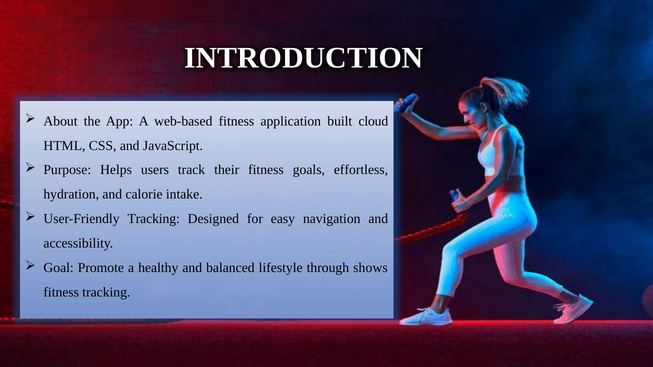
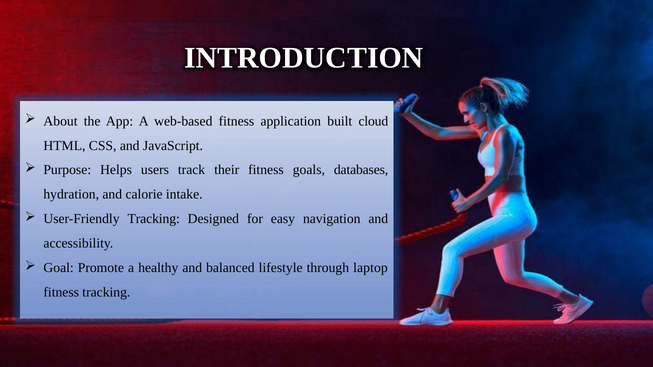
effortless: effortless -> databases (361, 170)
shows: shows -> laptop (370, 268)
